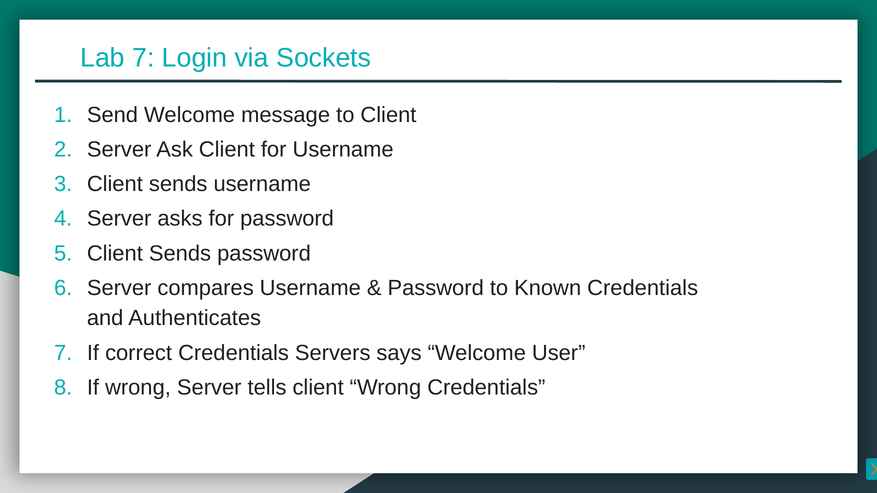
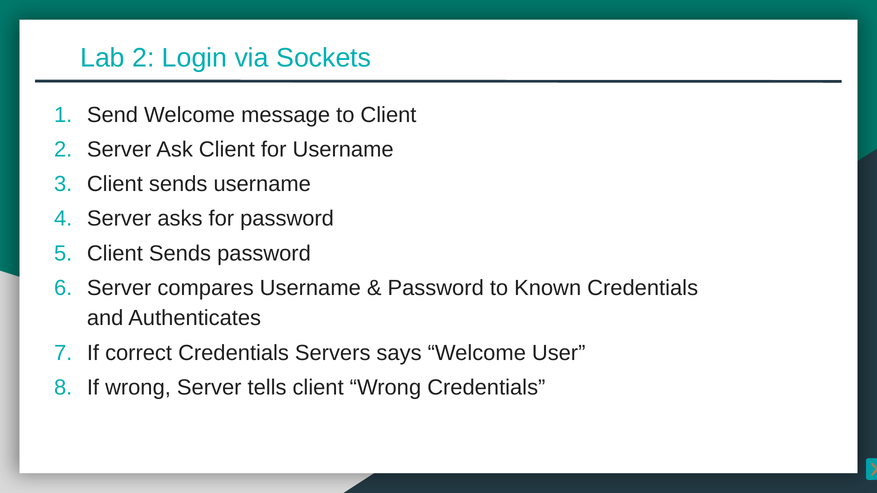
Lab 7: 7 -> 2 (143, 58)
